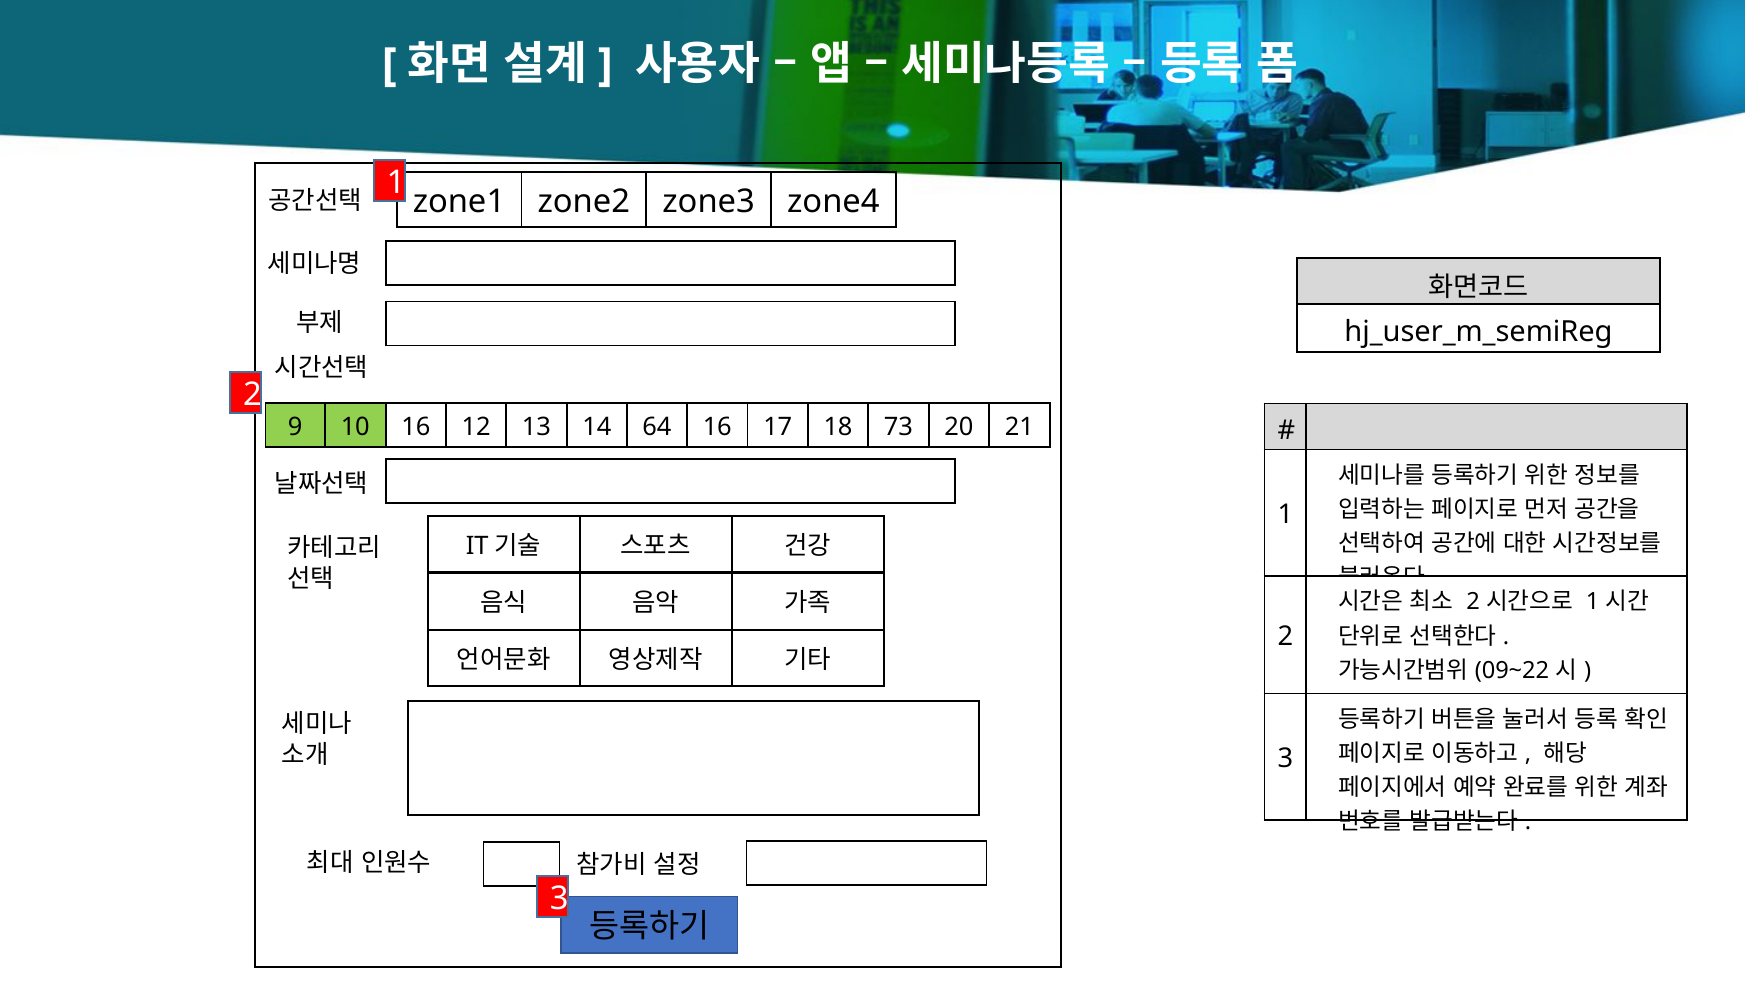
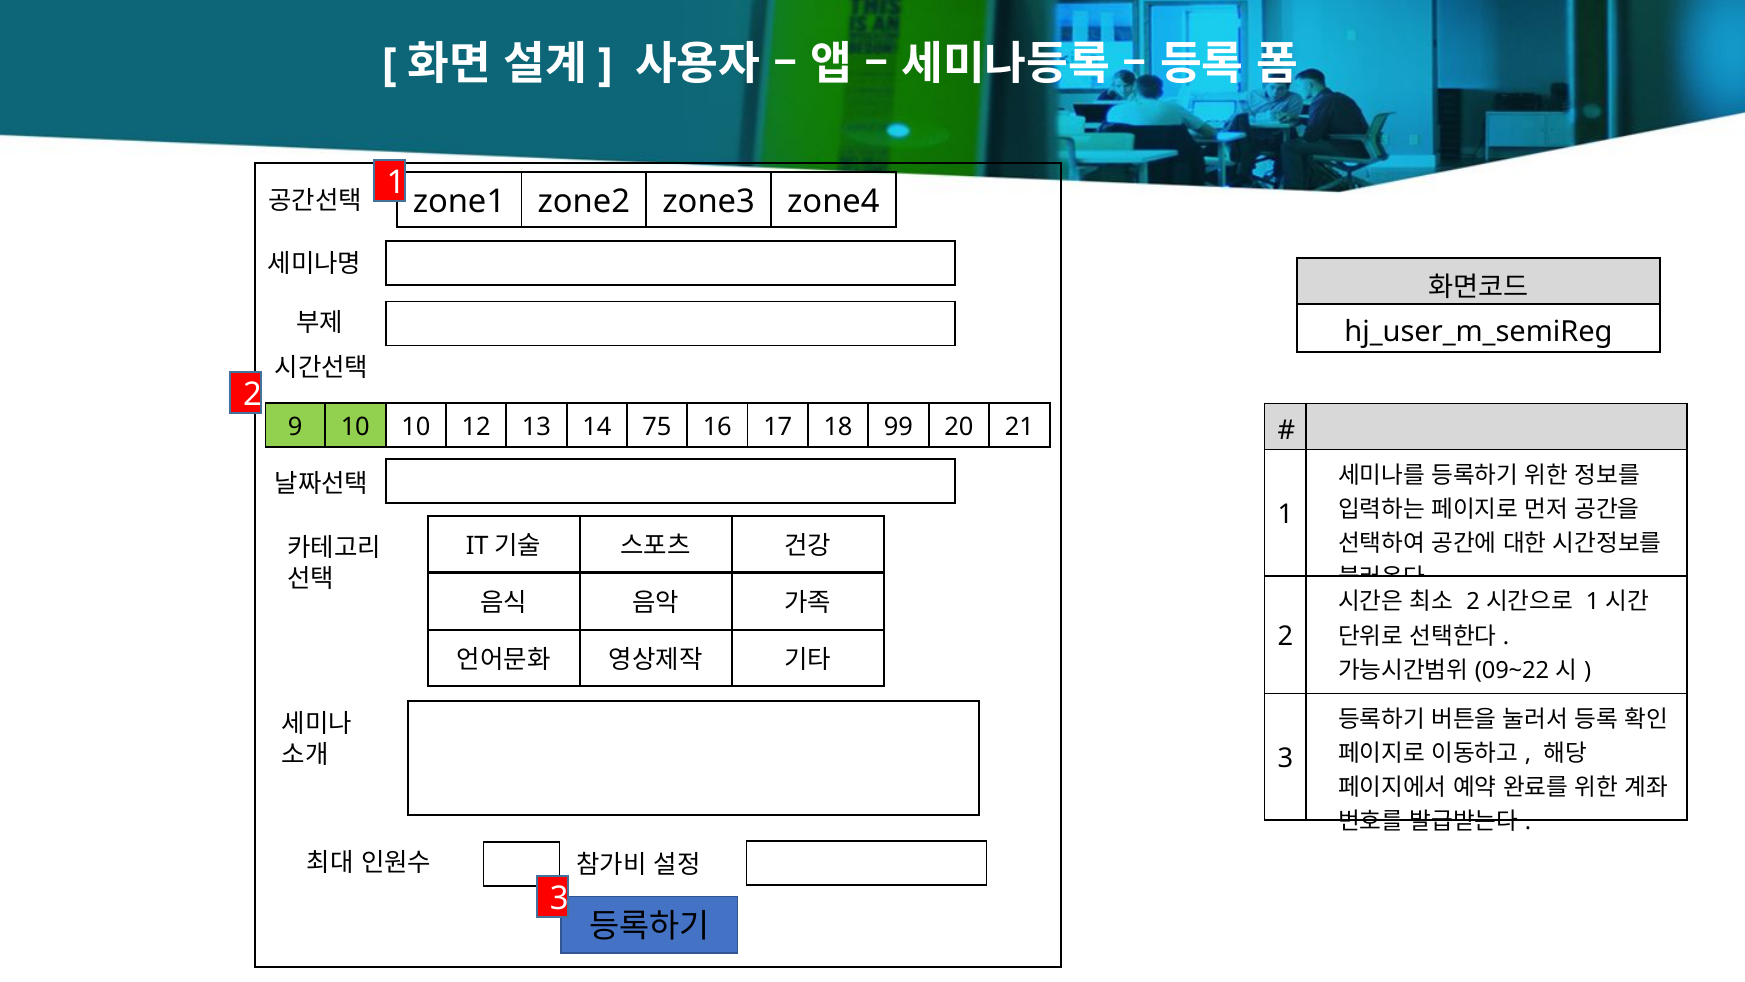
10 16: 16 -> 10 (416, 427)
64: 64 -> 75 (657, 427)
73: 73 -> 99 (898, 427)
